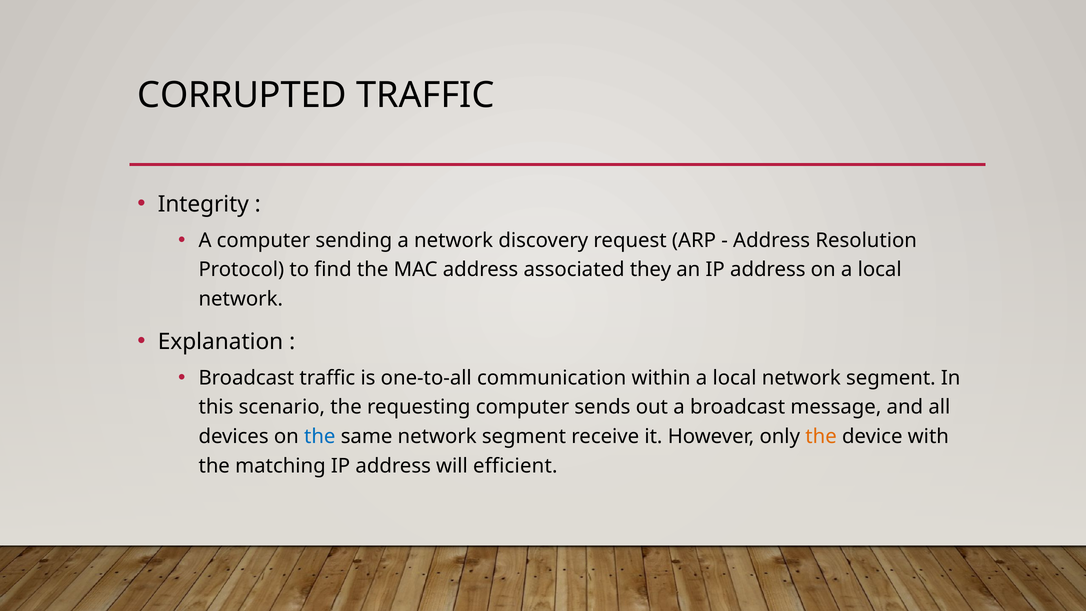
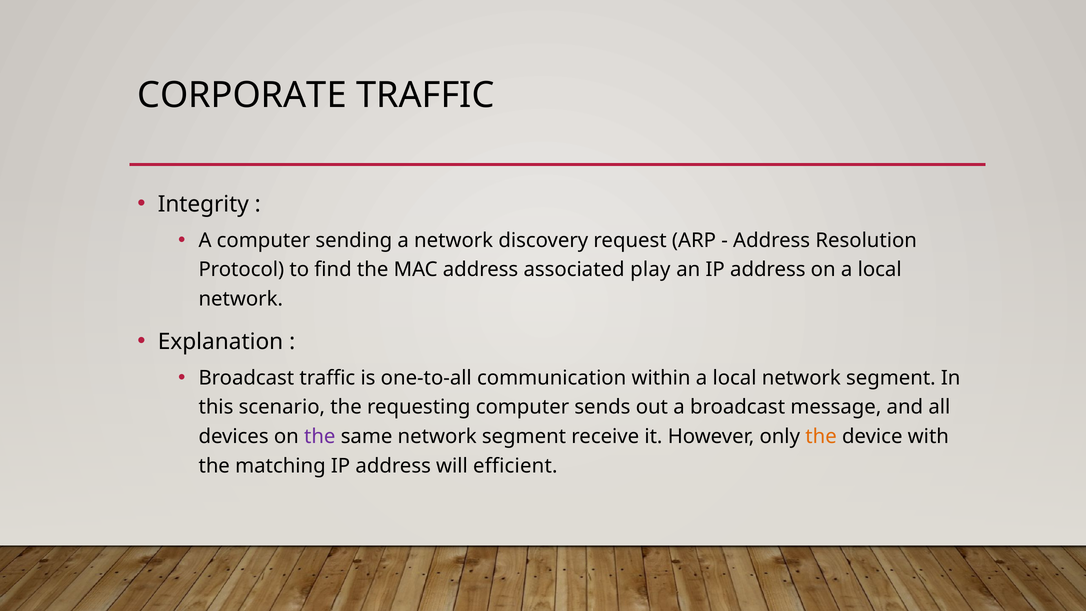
CORRUPTED: CORRUPTED -> CORPORATE (242, 95)
they: they -> play (650, 270)
the colour: blue -> purple (320, 436)
